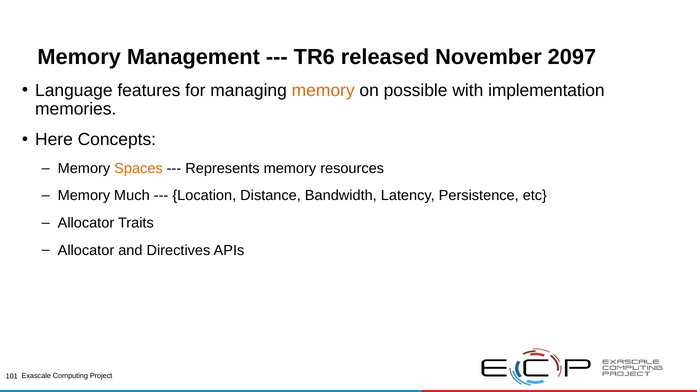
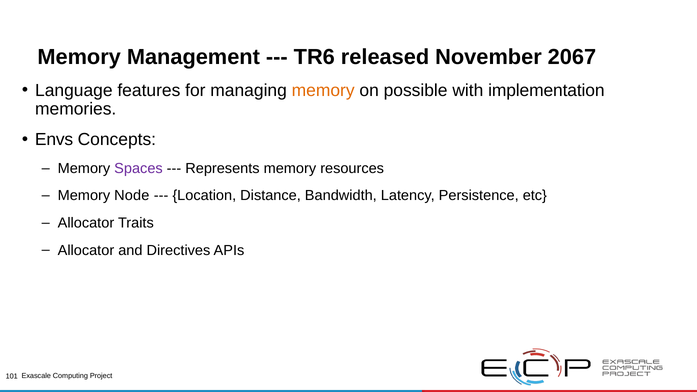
2097: 2097 -> 2067 (572, 57)
Here: Here -> Envs (54, 140)
Spaces colour: orange -> purple (138, 168)
Much: Much -> Node (132, 196)
